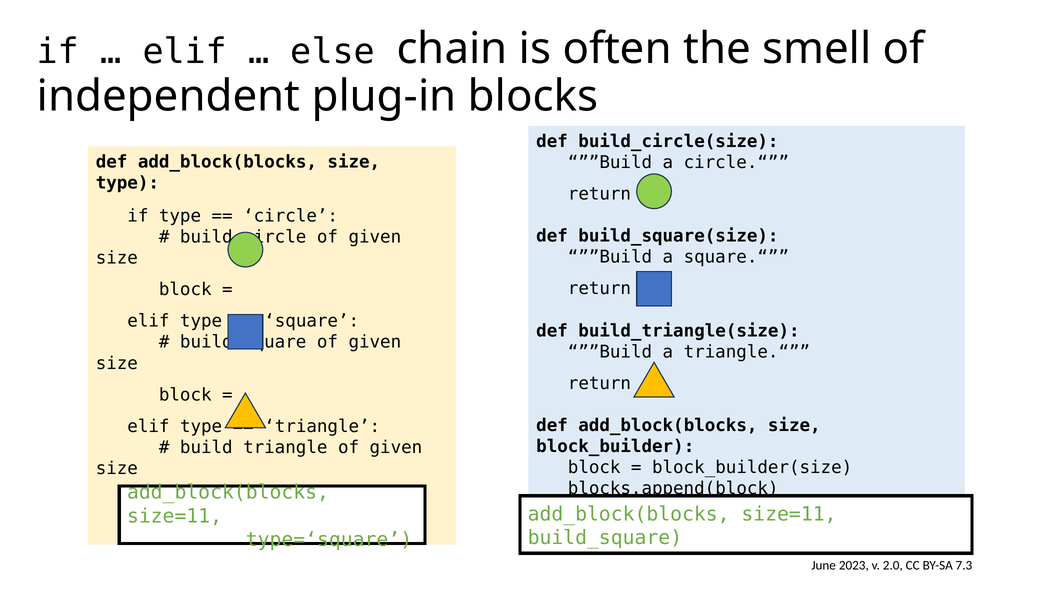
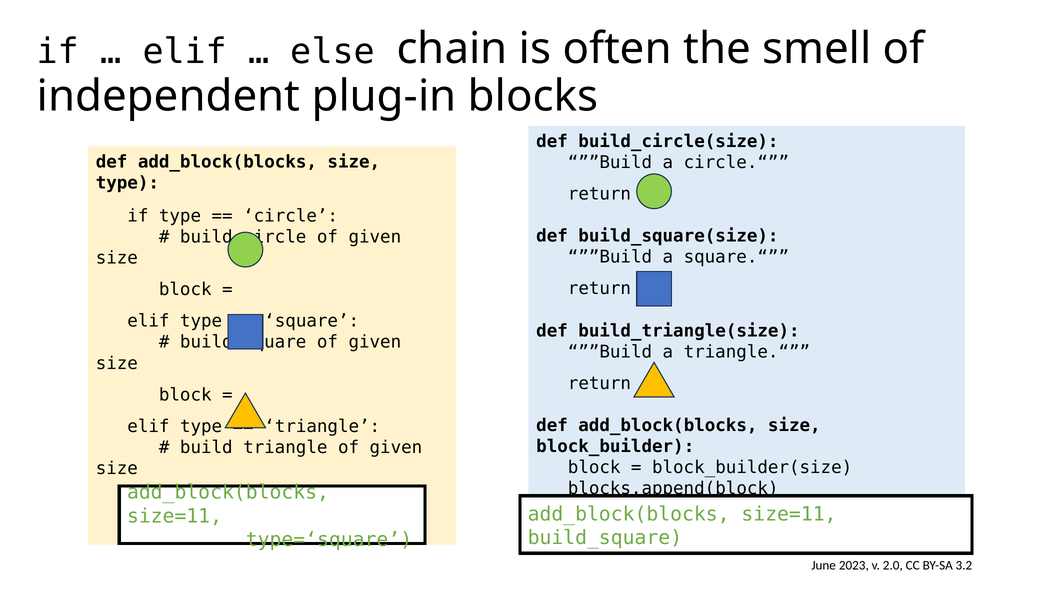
7.3: 7.3 -> 3.2 (964, 566)
